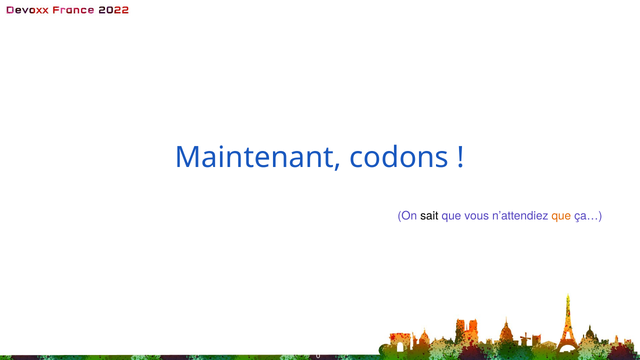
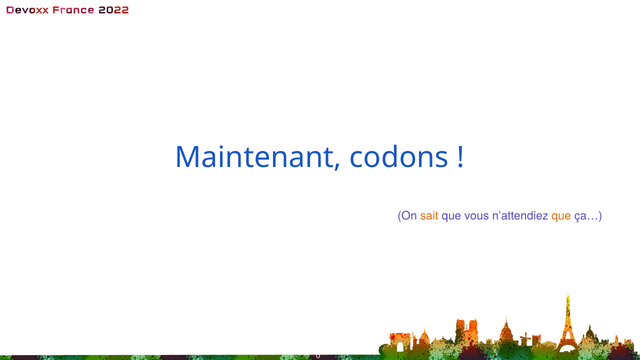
sait colour: black -> orange (429, 216)
